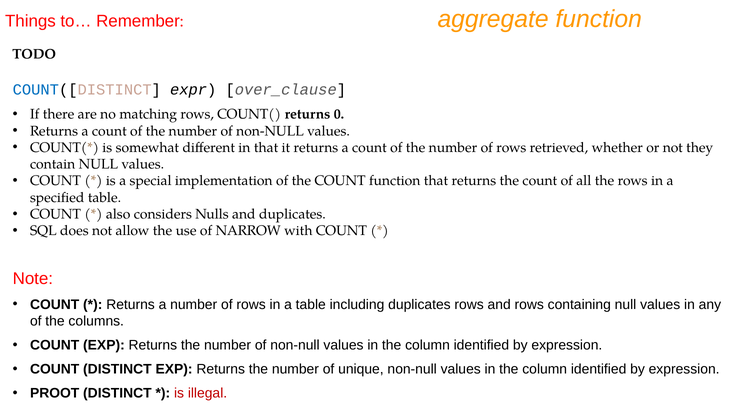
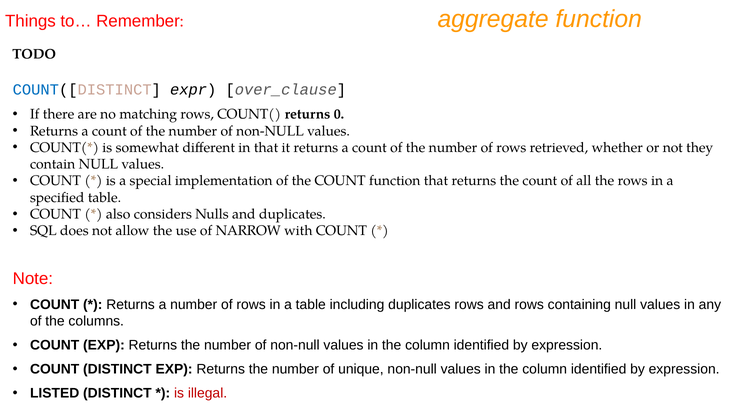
PROOT: PROOT -> LISTED (55, 393)
